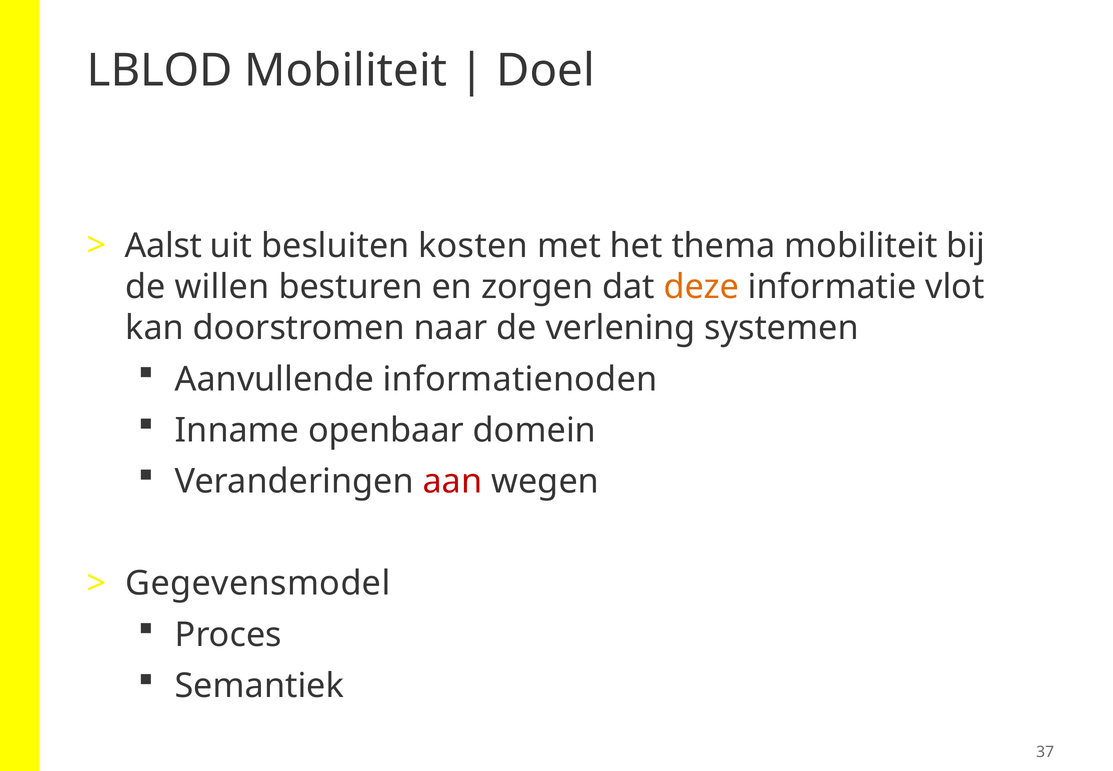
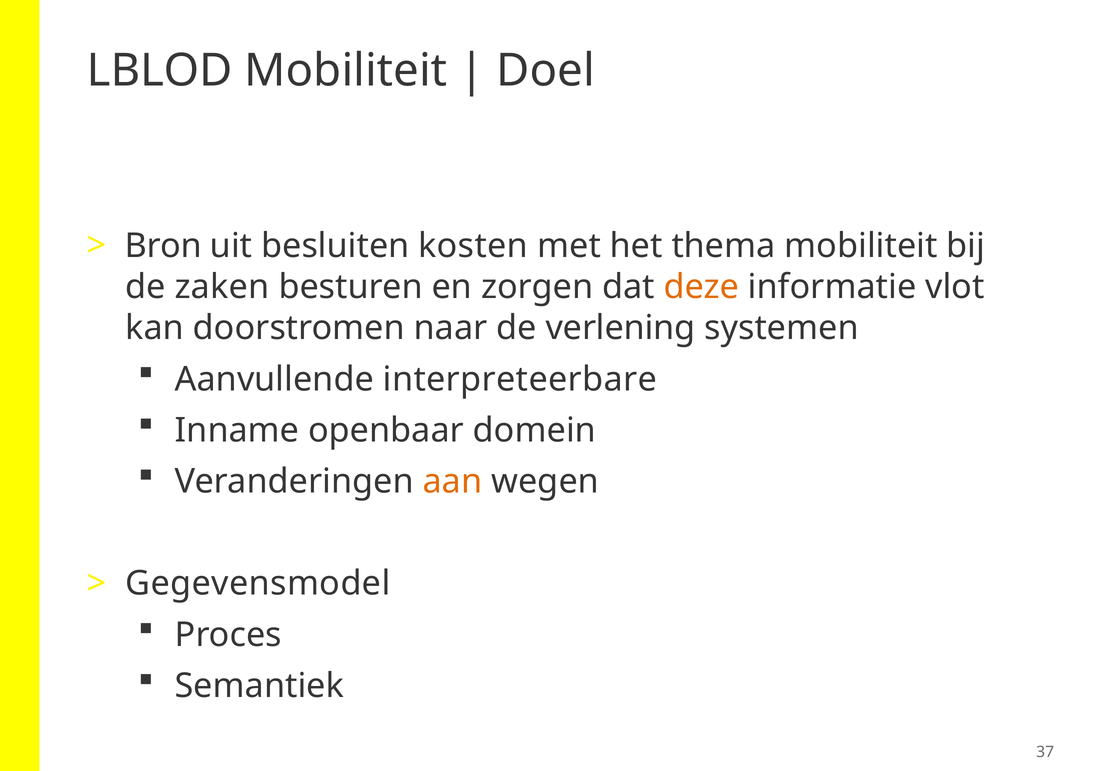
Aalst: Aalst -> Bron (163, 246)
willen: willen -> zaken (222, 287)
informatienoden: informatienoden -> interpreteerbare (520, 379)
aan colour: red -> orange (453, 481)
